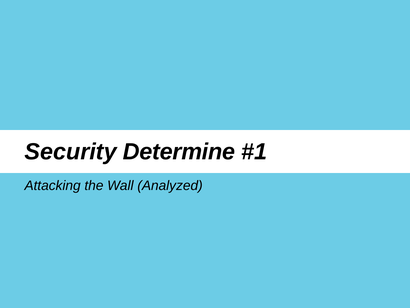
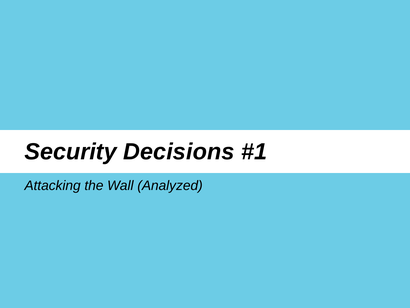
Determine: Determine -> Decisions (179, 151)
